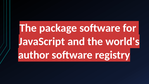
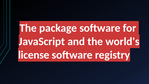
author: author -> license (34, 55)
